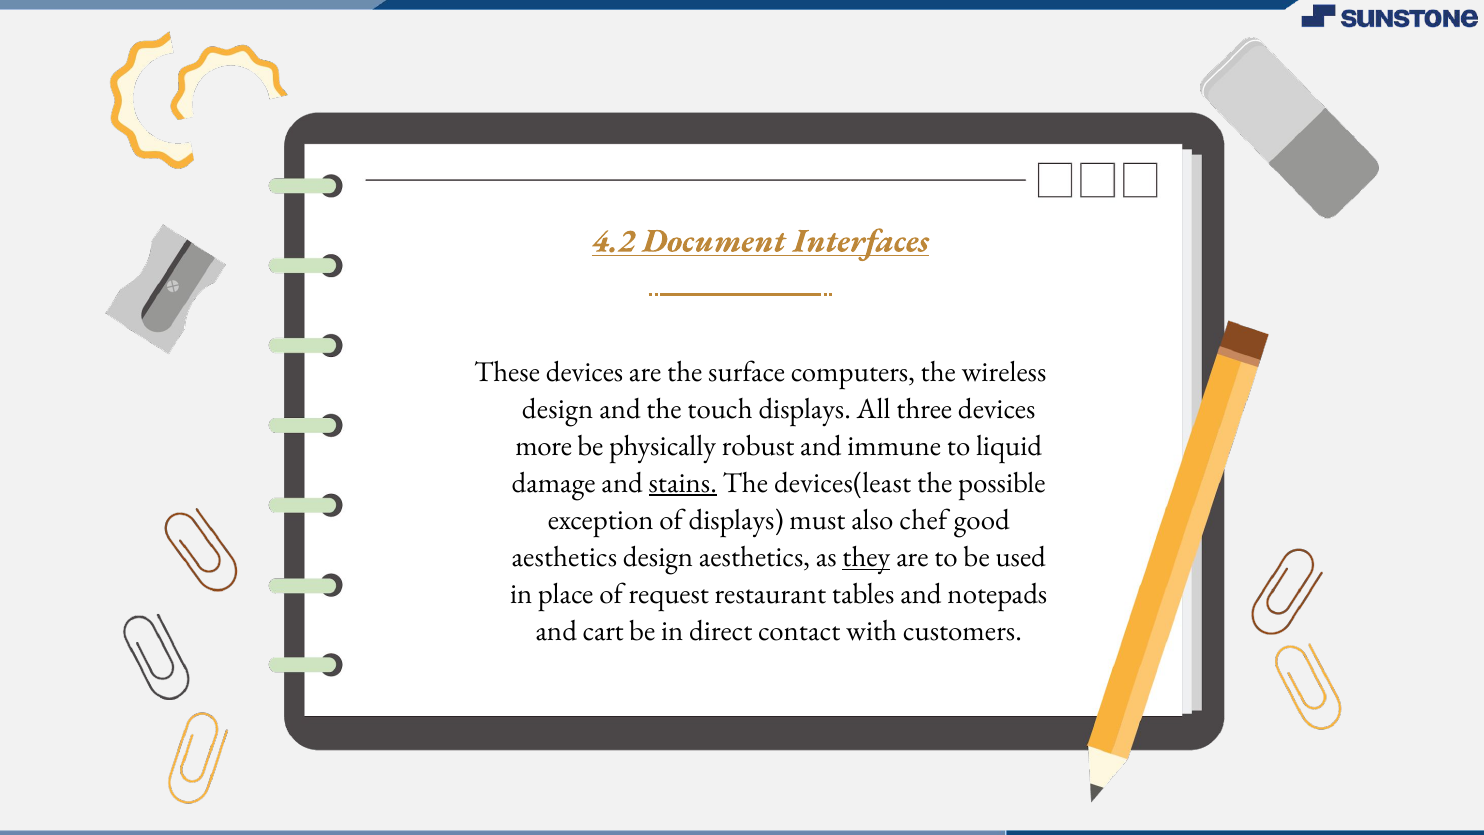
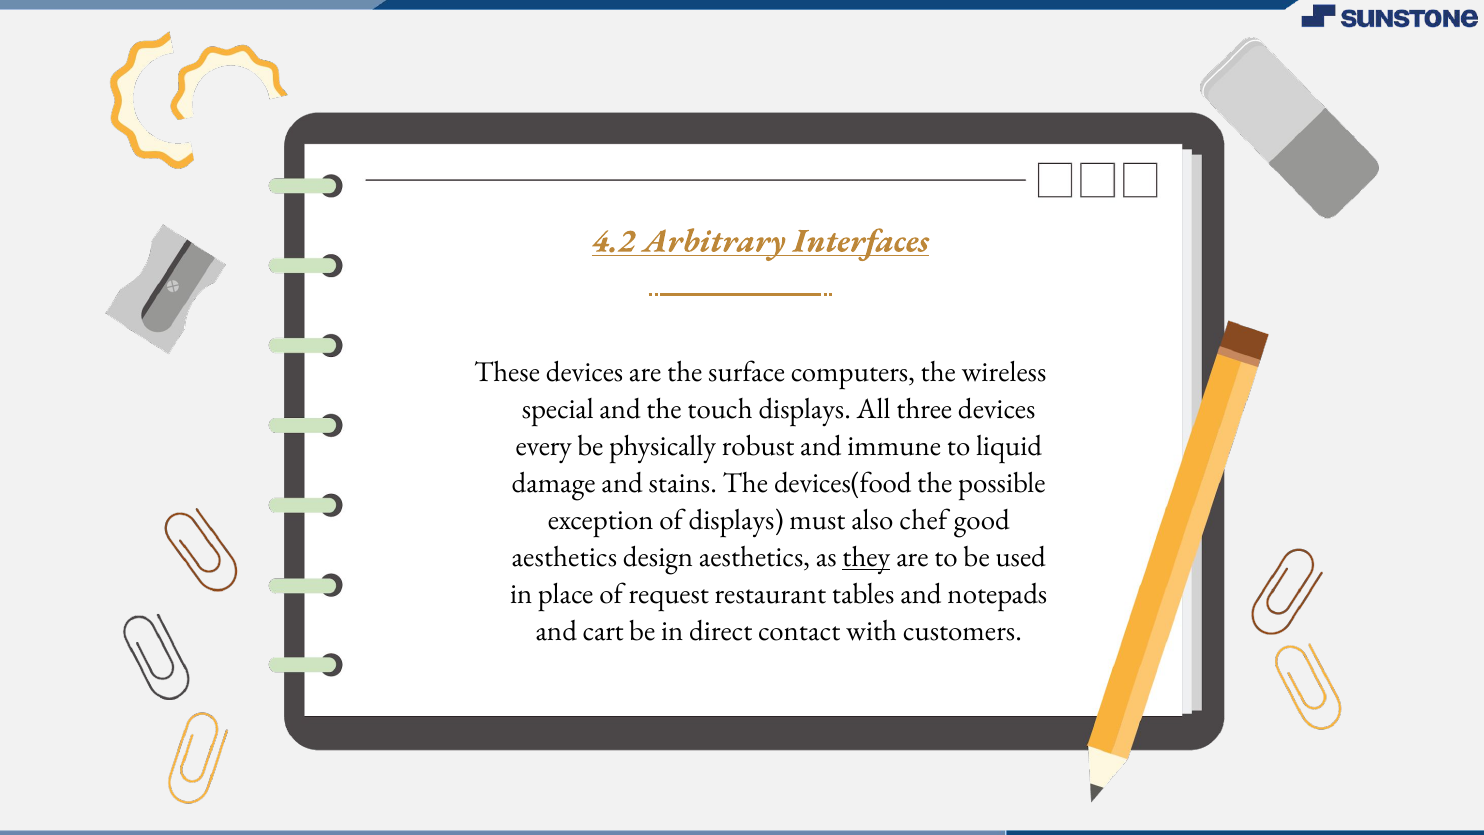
Document: Document -> Arbitrary (714, 241)
design: design -> special (558, 409)
more: more -> every (544, 446)
stains underline: present -> none (683, 483)
devices(least: devices(least -> devices(food (843, 483)
